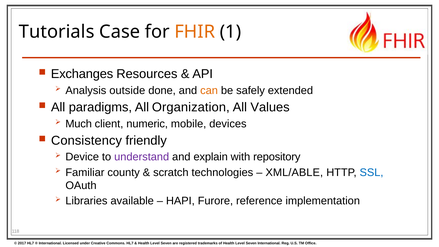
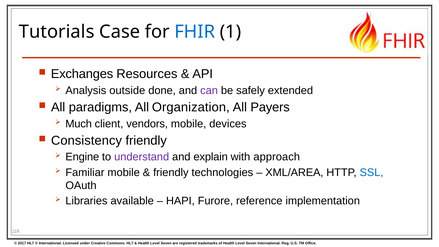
FHIR colour: orange -> blue (195, 32)
can colour: orange -> purple (209, 90)
Values: Values -> Payers (270, 107)
numeric: numeric -> vendors (147, 124)
Device: Device -> Engine (82, 157)
repository: repository -> approach (277, 157)
Familiar county: county -> mobile (124, 172)
scratch: scratch -> friendly (171, 172)
XML/ABLE: XML/ABLE -> XML/AREA (294, 172)
